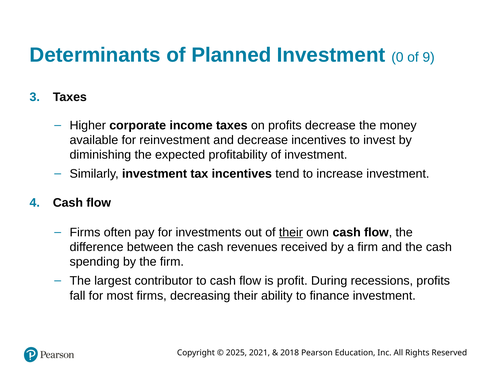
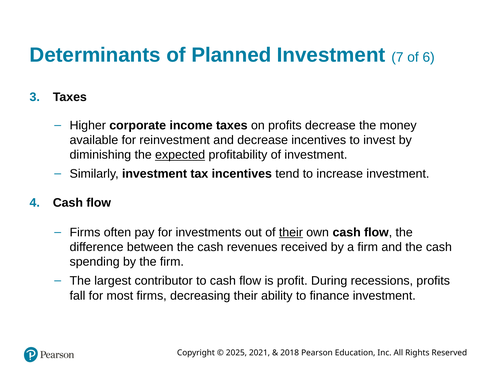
0: 0 -> 7 (397, 57)
9: 9 -> 6 (429, 57)
expected underline: none -> present (180, 155)
